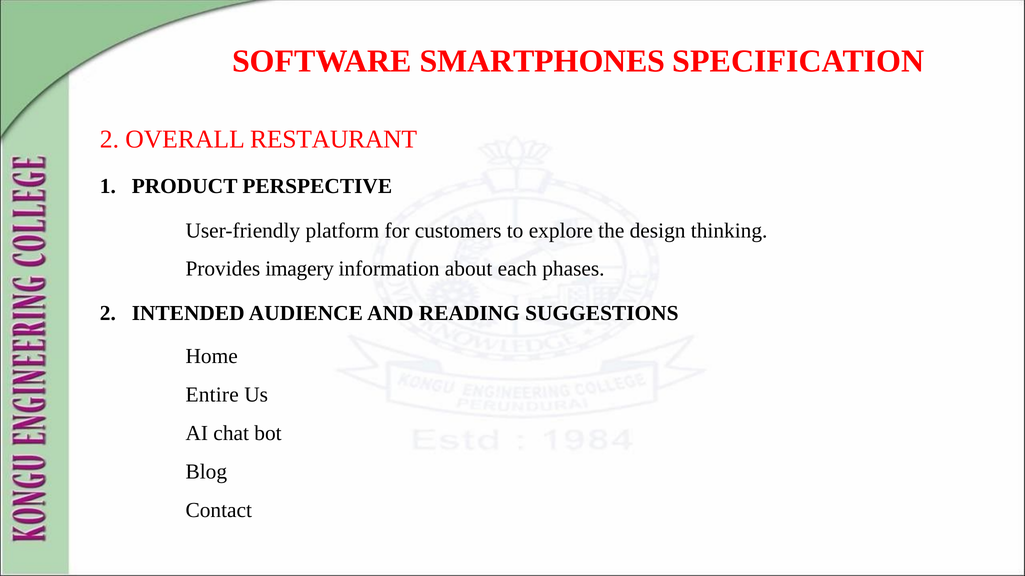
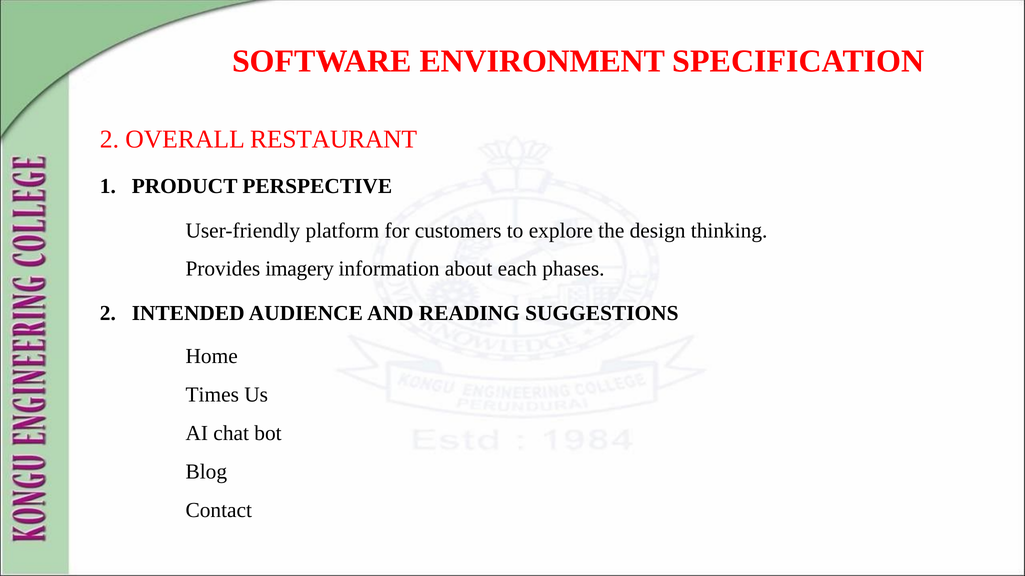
SMARTPHONES: SMARTPHONES -> ENVIRONMENT (542, 61)
Entire: Entire -> Times (212, 395)
